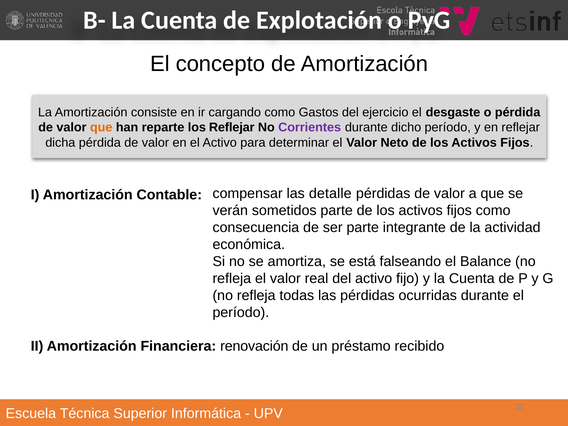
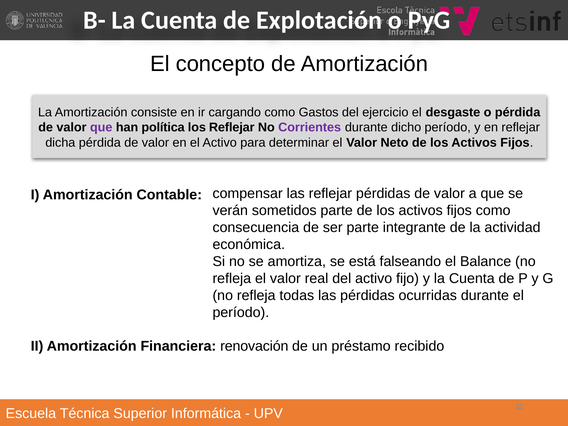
que colour: orange -> purple (101, 127)
reparte: reparte -> política (163, 127)
las detalle: detalle -> reflejar (330, 193)
